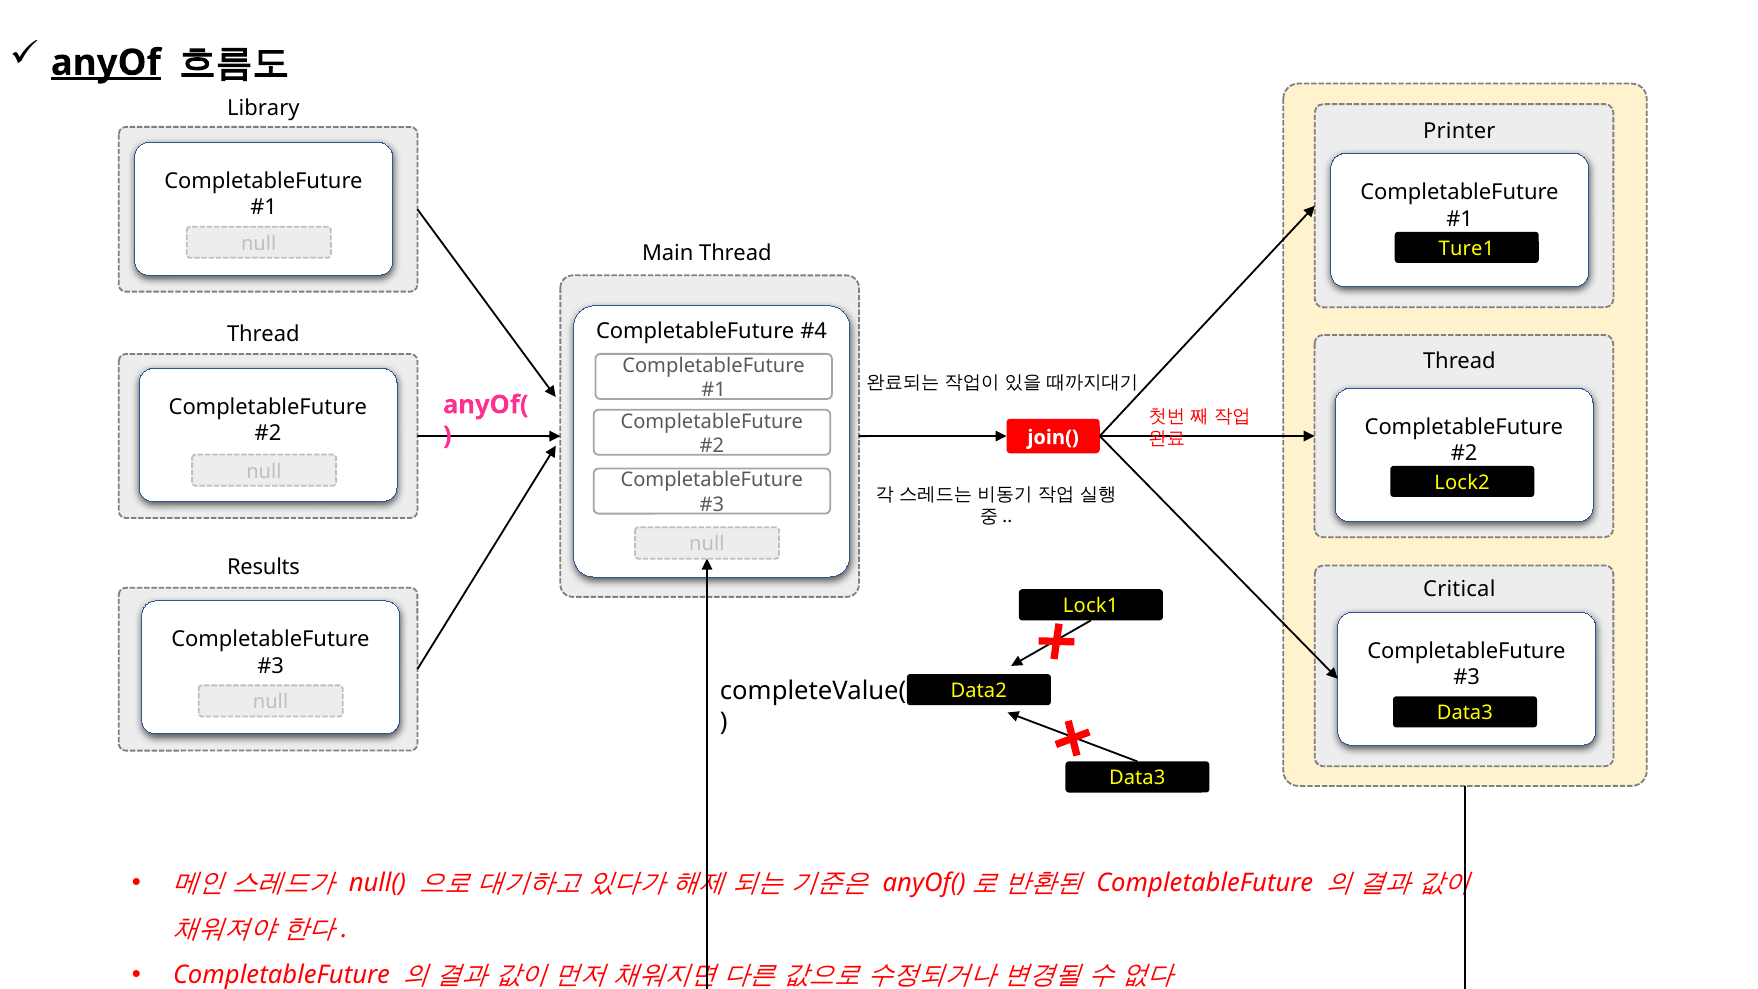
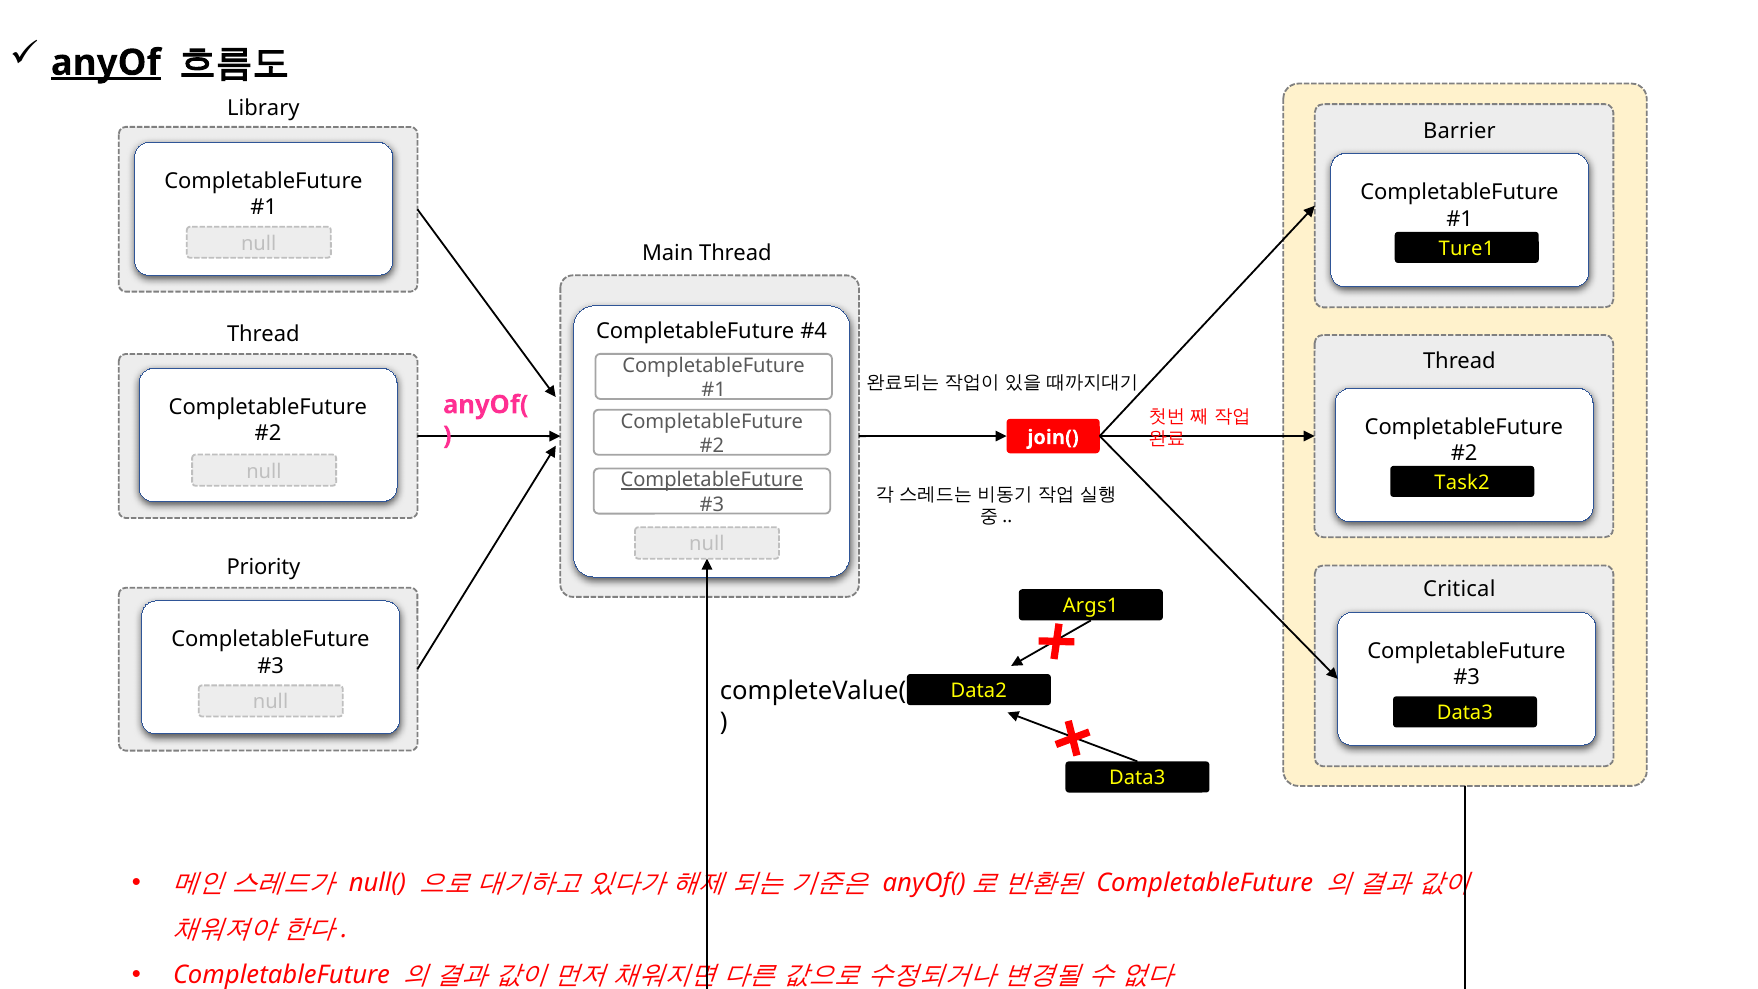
Printer: Printer -> Barrier (1459, 131)
CompletableFuture underline: none -> present (712, 480)
Lock2: Lock2 -> Task2 (1462, 483)
Results: Results -> Priority (263, 567)
Lock1: Lock1 -> Args1 (1091, 606)
